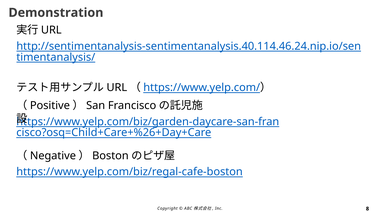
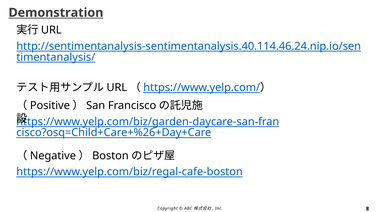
Demonstration underline: none -> present (56, 13)
